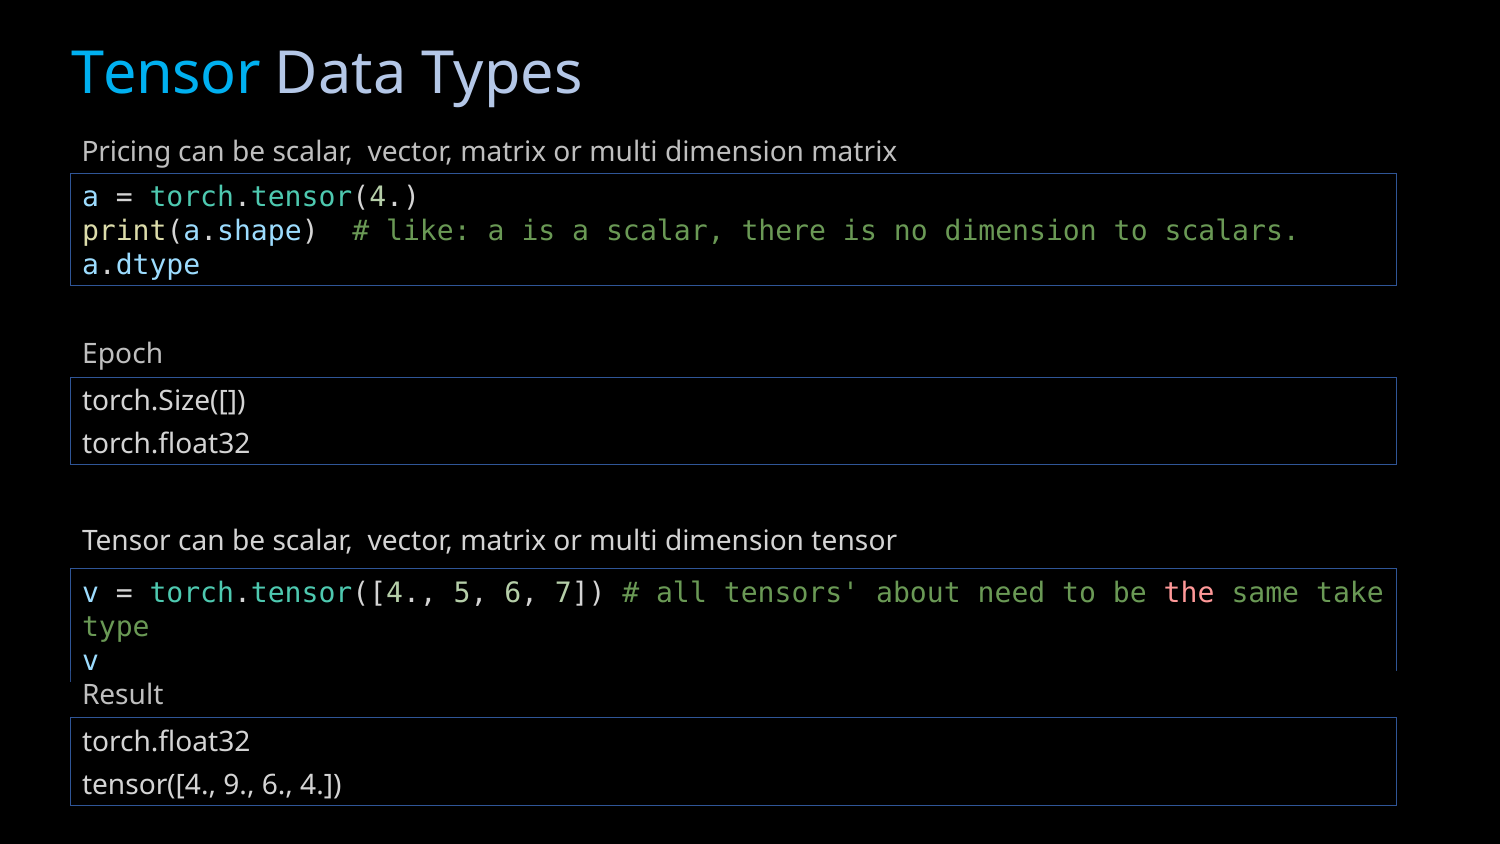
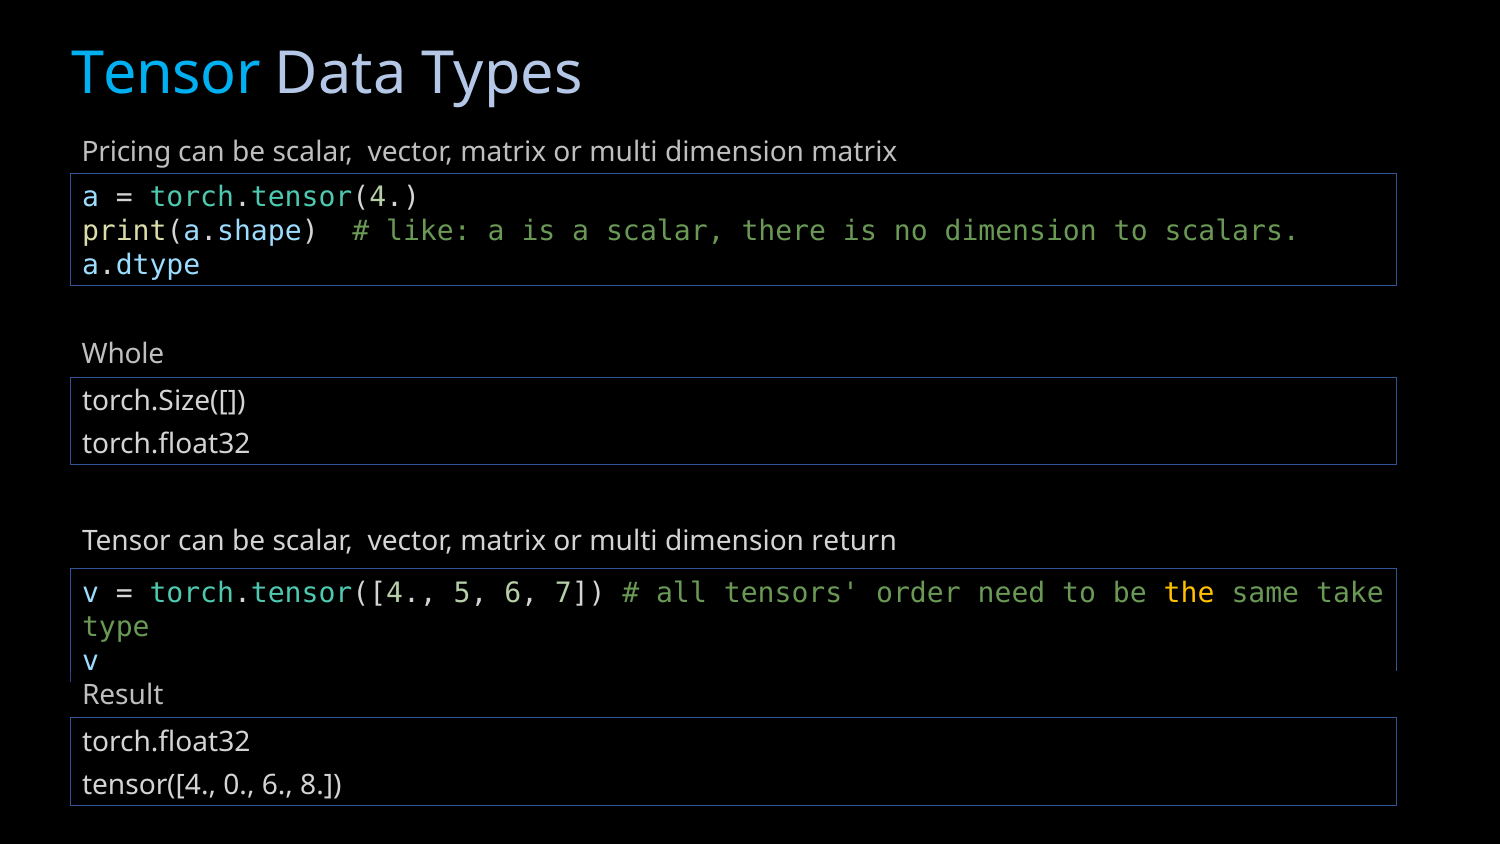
Epoch: Epoch -> Whole (123, 354)
dimension tensor: tensor -> return (854, 541)
about: about -> order (918, 593)
the colour: pink -> yellow (1189, 593)
9: 9 -> 0 (239, 785)
4: 4 -> 8 (321, 785)
